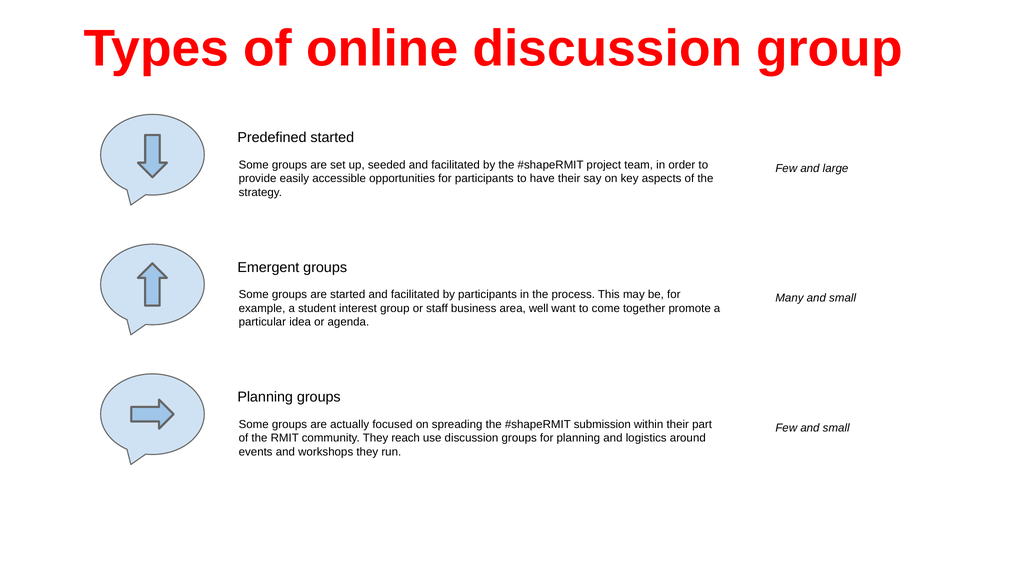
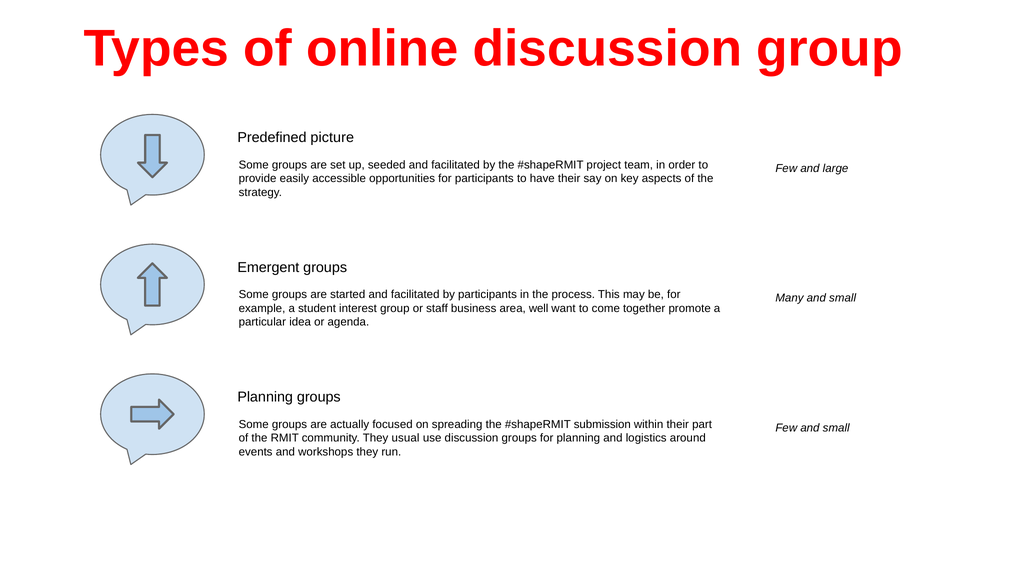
Predefined started: started -> picture (332, 138)
reach: reach -> usual (406, 438)
